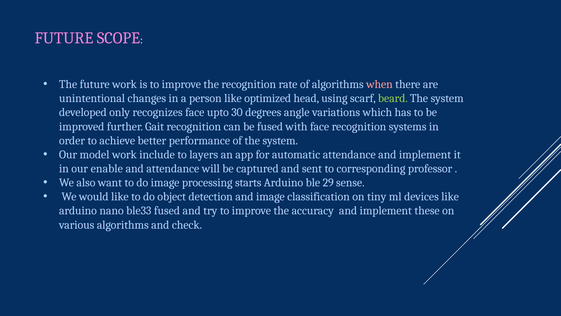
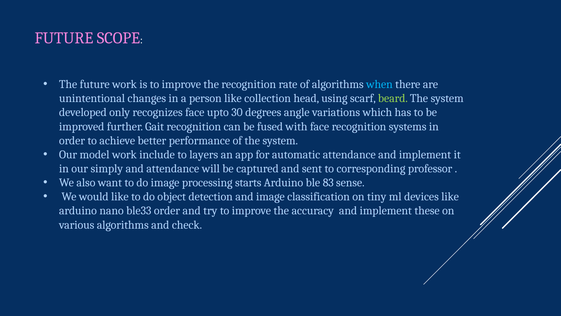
when colour: pink -> light blue (379, 84)
optimized: optimized -> collection (268, 98)
enable: enable -> simply (107, 168)
29: 29 -> 83 (328, 182)
ble33 fused: fused -> order (167, 210)
